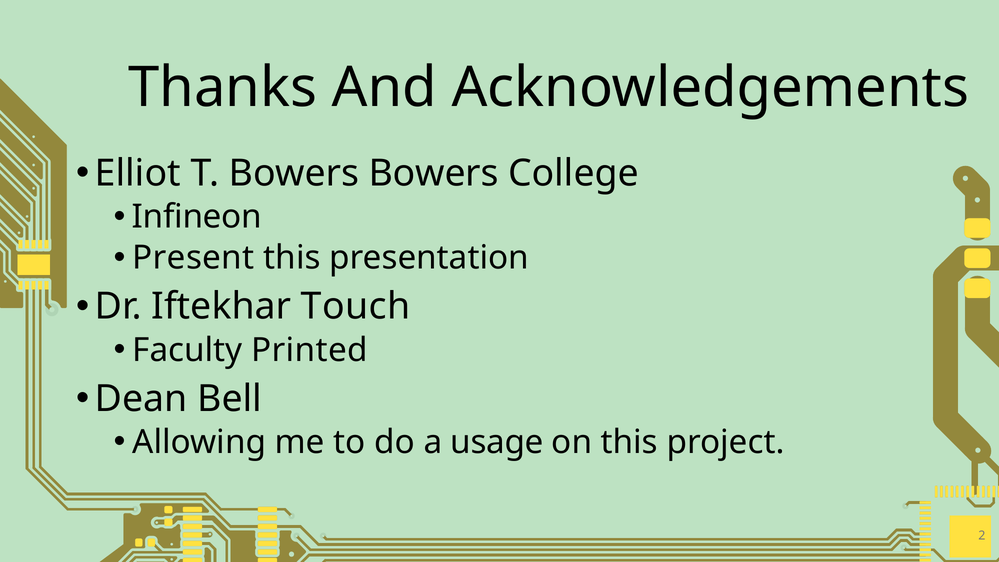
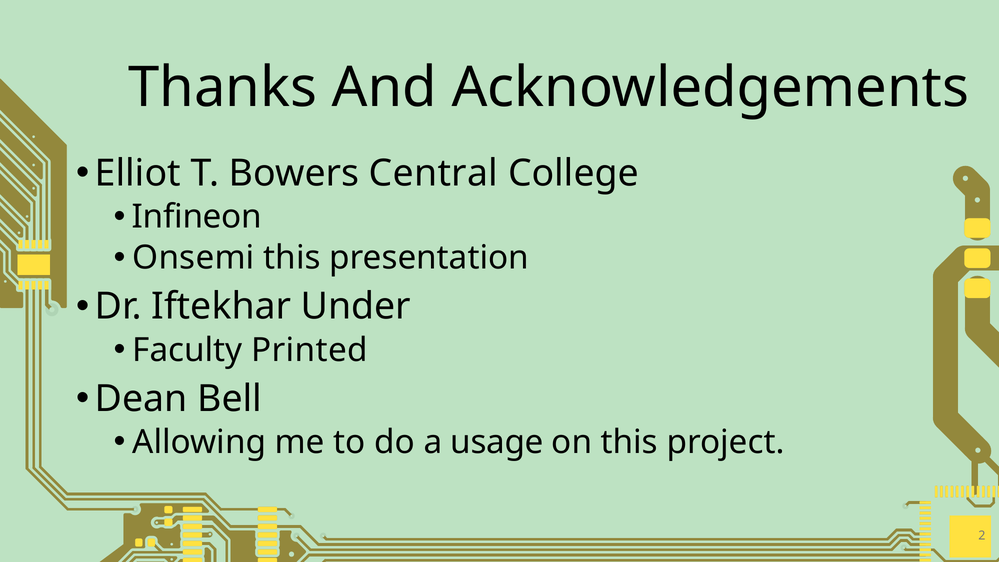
Bowers Bowers: Bowers -> Central (433, 173)
Present: Present -> Onsemi (193, 258)
Touch: Touch -> Under (356, 307)
